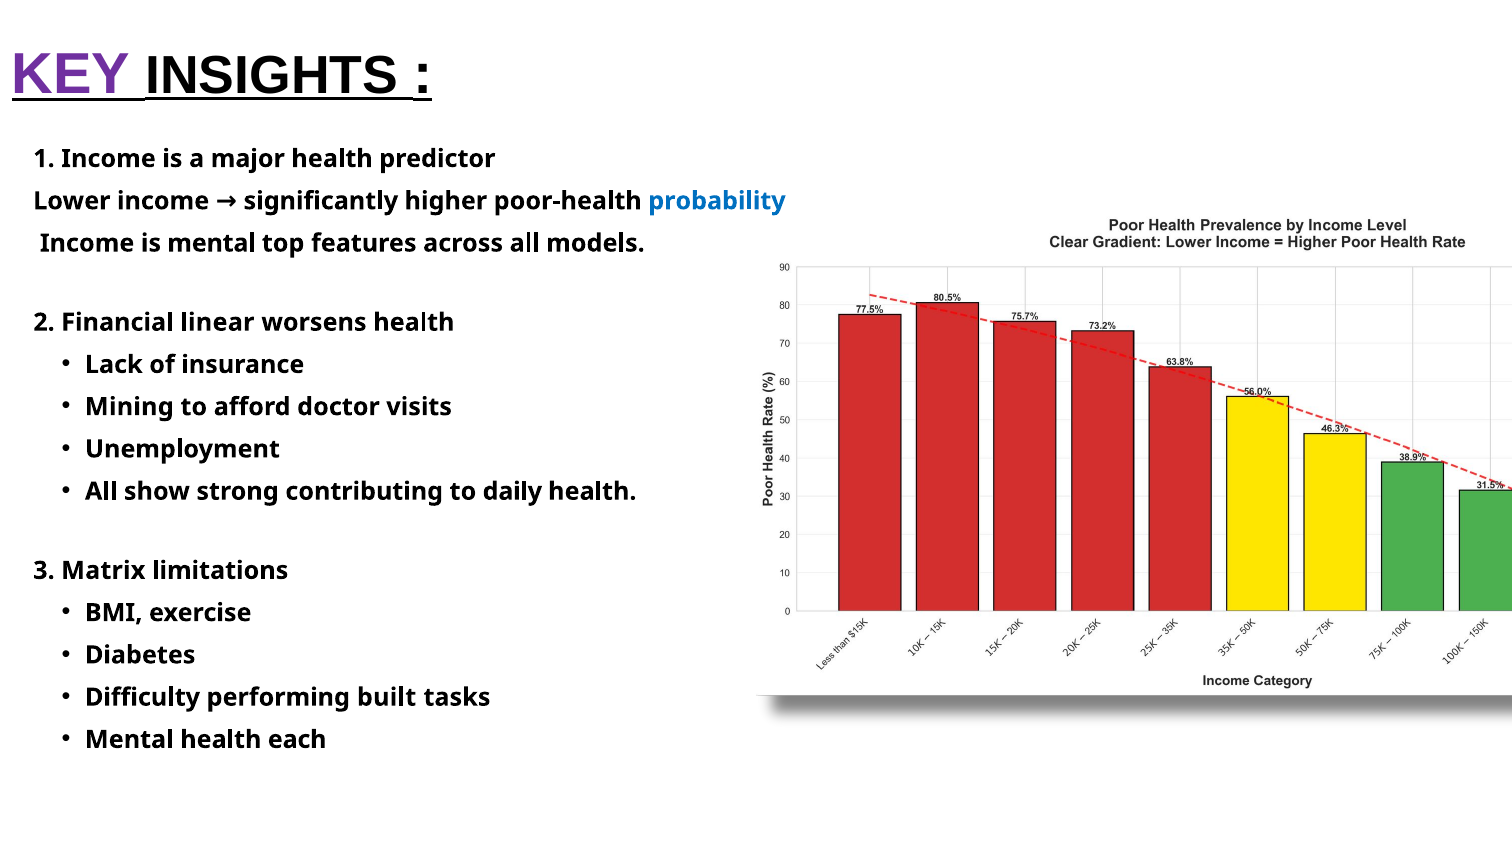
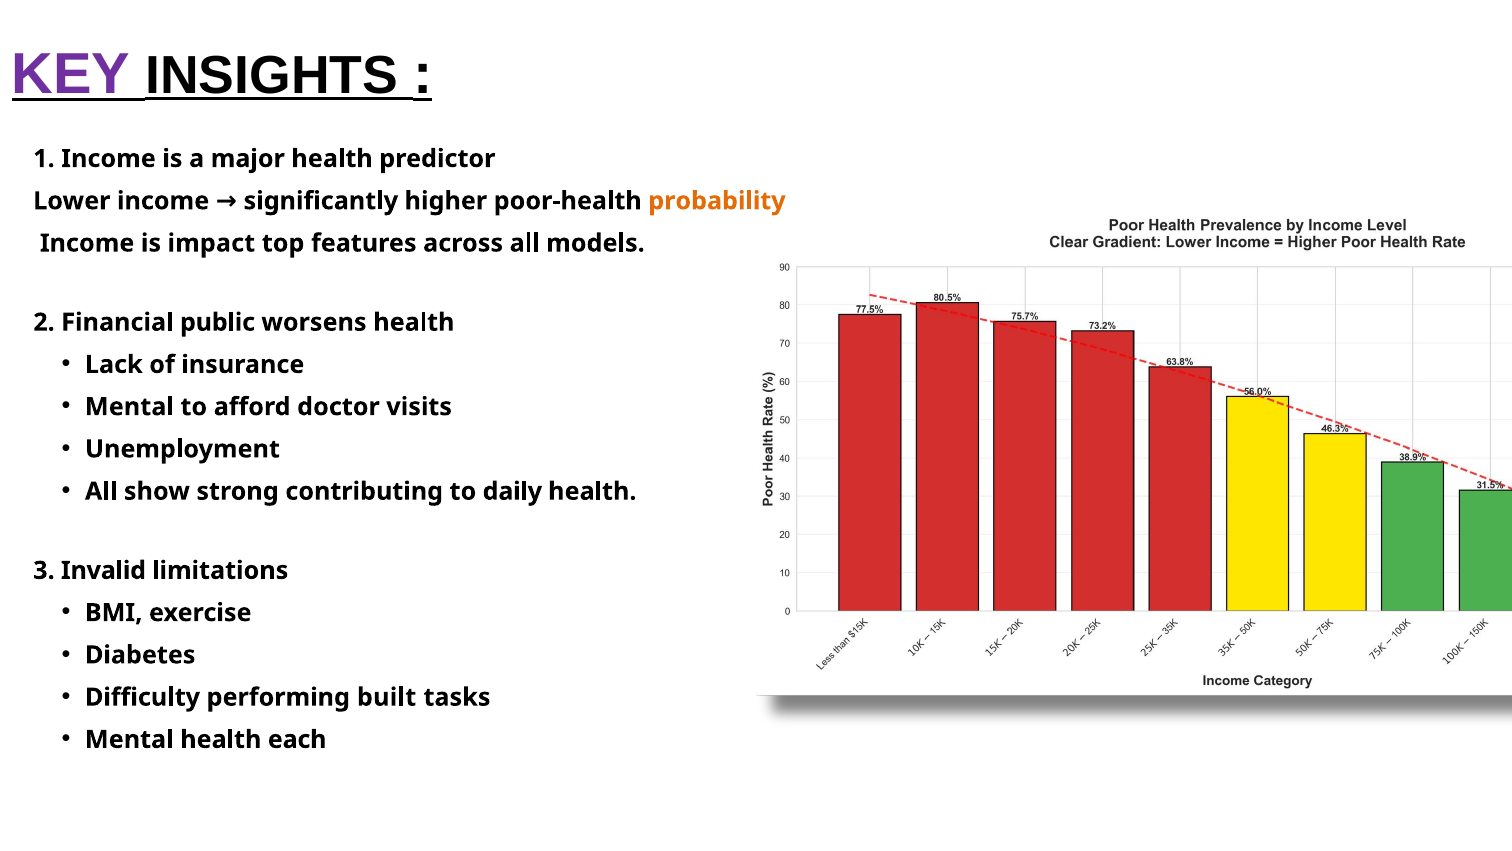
probability colour: blue -> orange (717, 201)
is mental: mental -> impact (211, 243)
linear: linear -> public (218, 322)
Mining: Mining -> Mental (129, 407)
Matrix: Matrix -> Invalid (103, 570)
